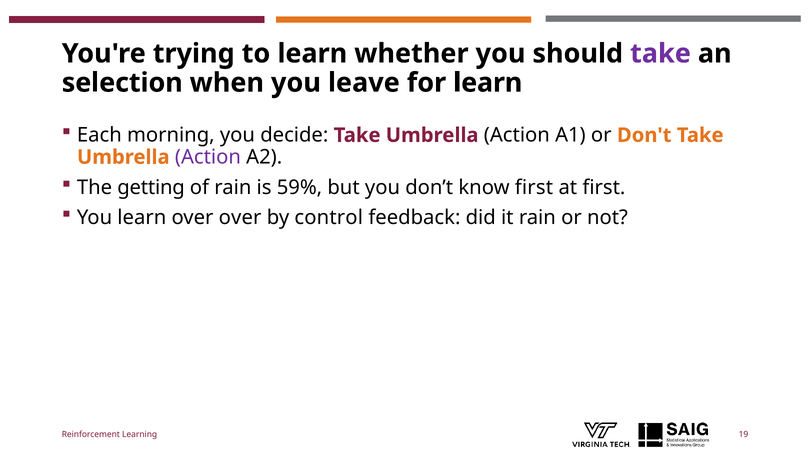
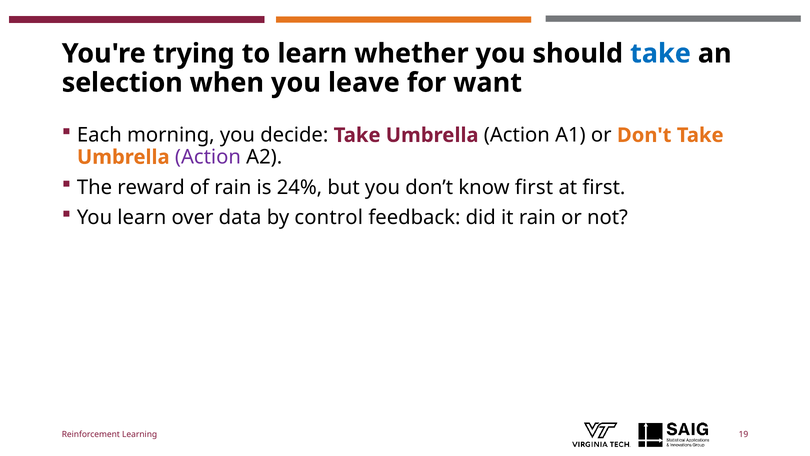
take colour: purple -> blue (660, 54)
for learn: learn -> want (488, 83)
getting: getting -> reward (151, 187)
59%: 59% -> 24% (299, 187)
over over: over -> data (240, 218)
